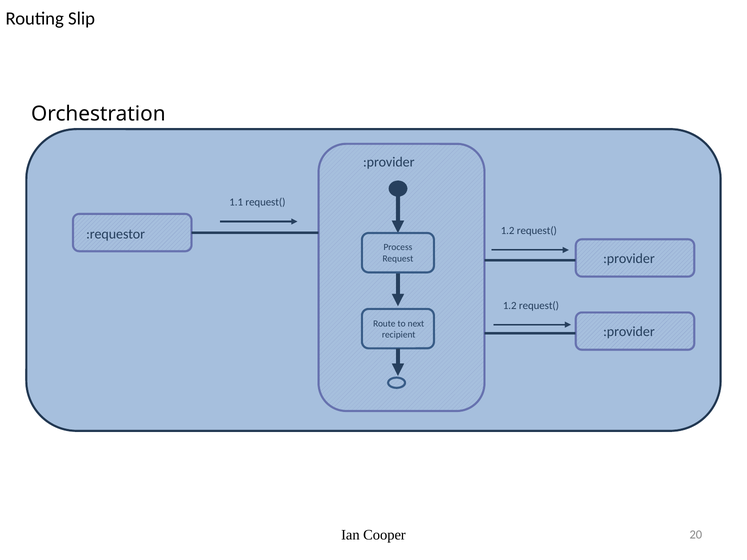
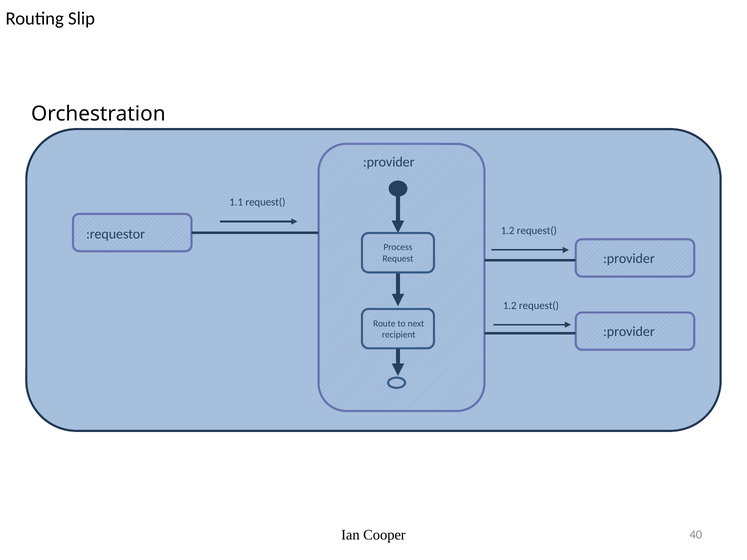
20: 20 -> 40 (696, 535)
